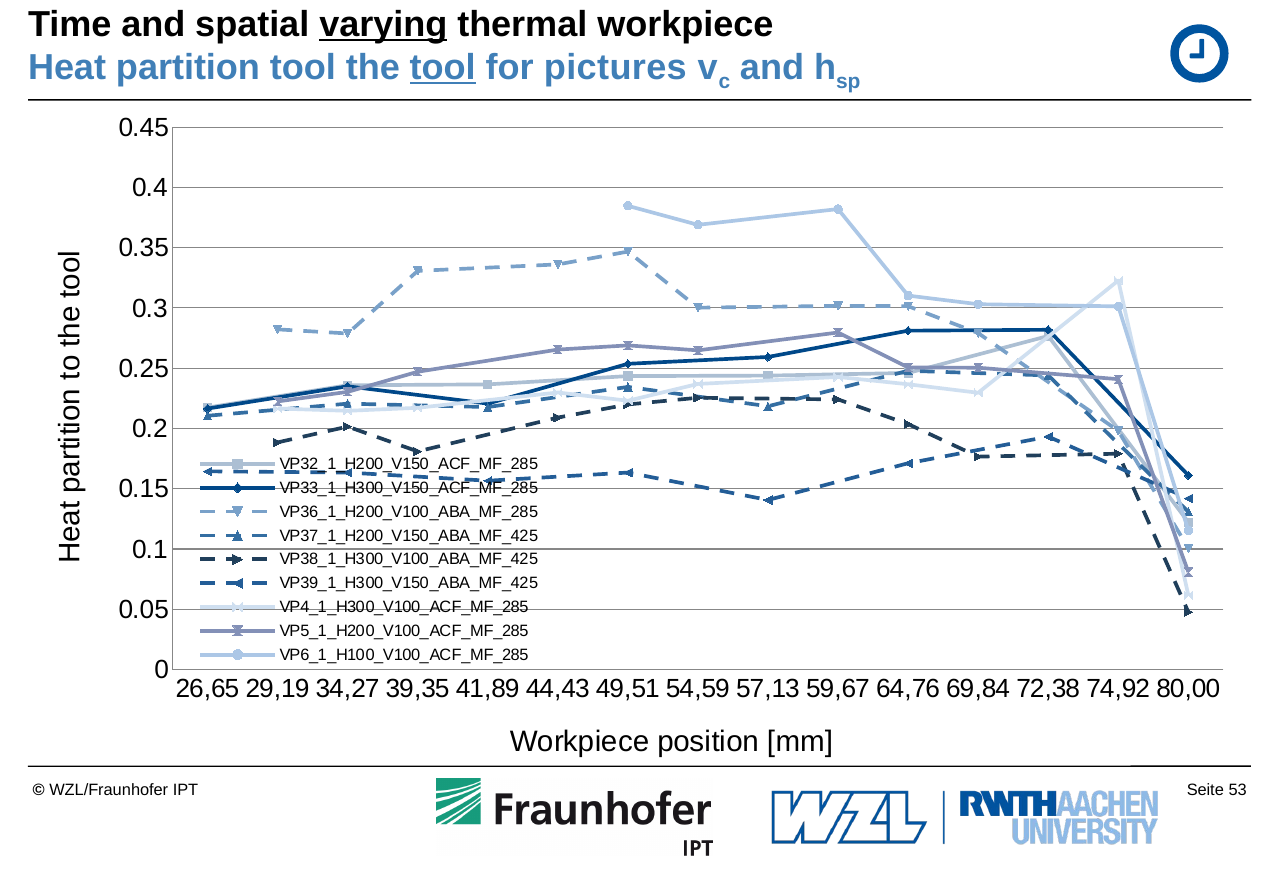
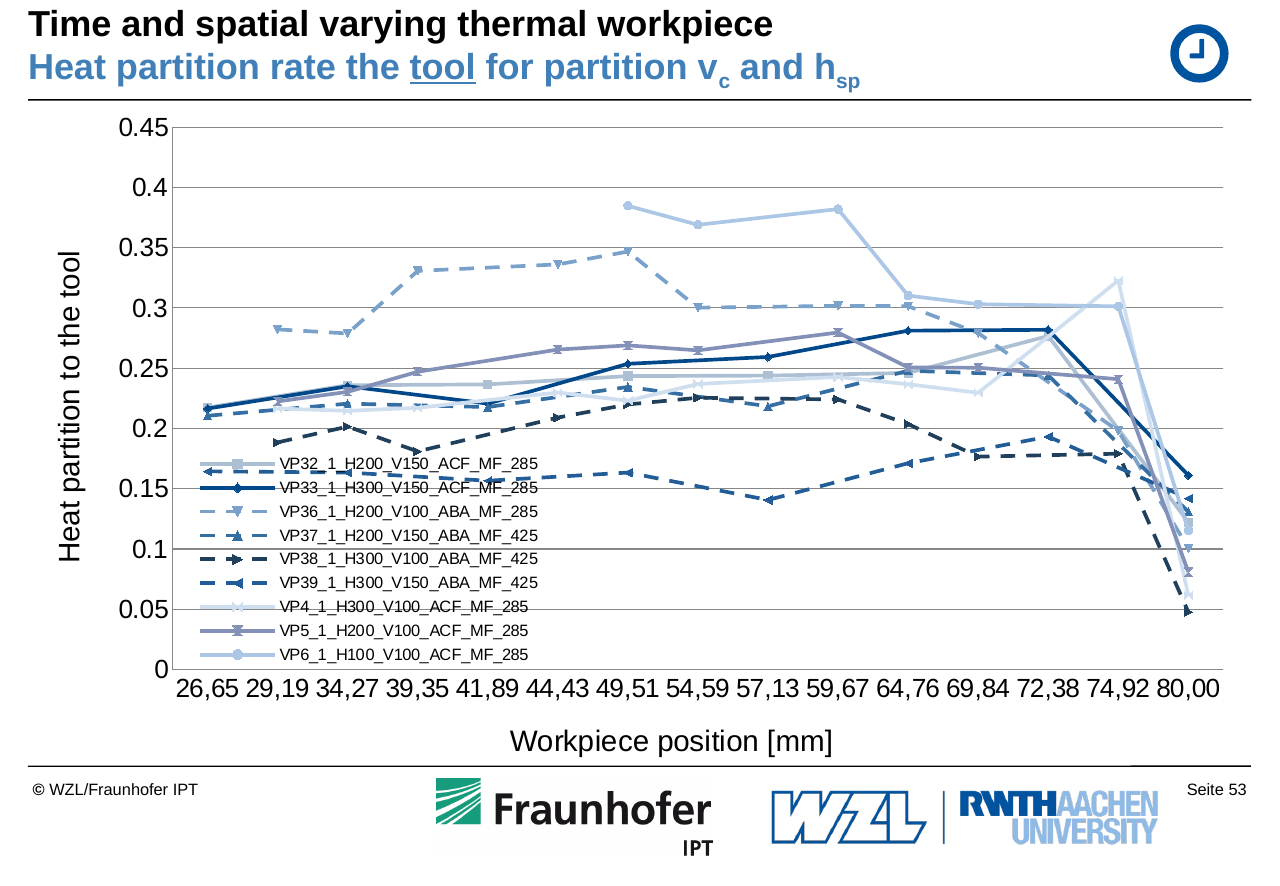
varying underline: present -> none (383, 25)
partition tool: tool -> rate (303, 68)
for pictures: pictures -> partition (616, 68)
